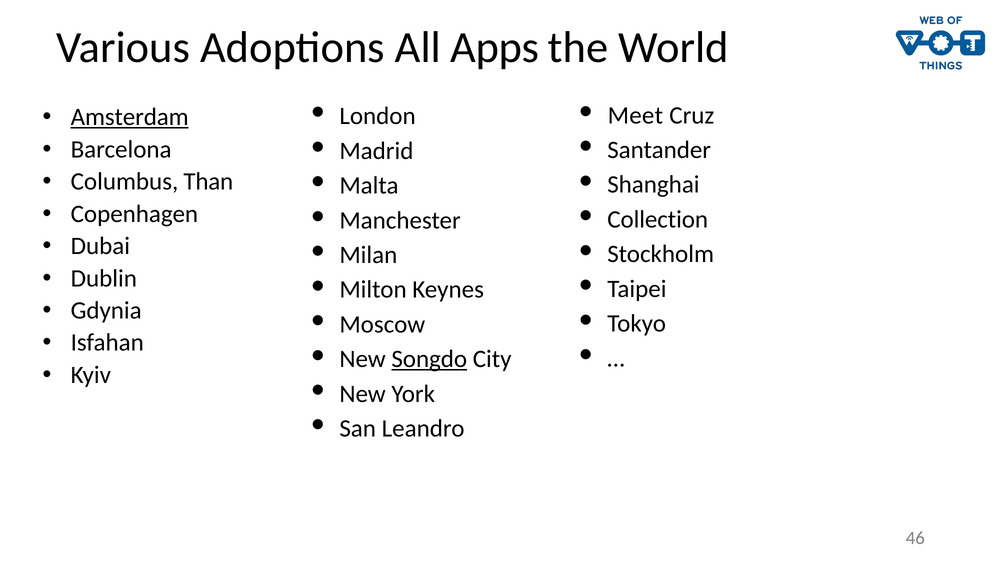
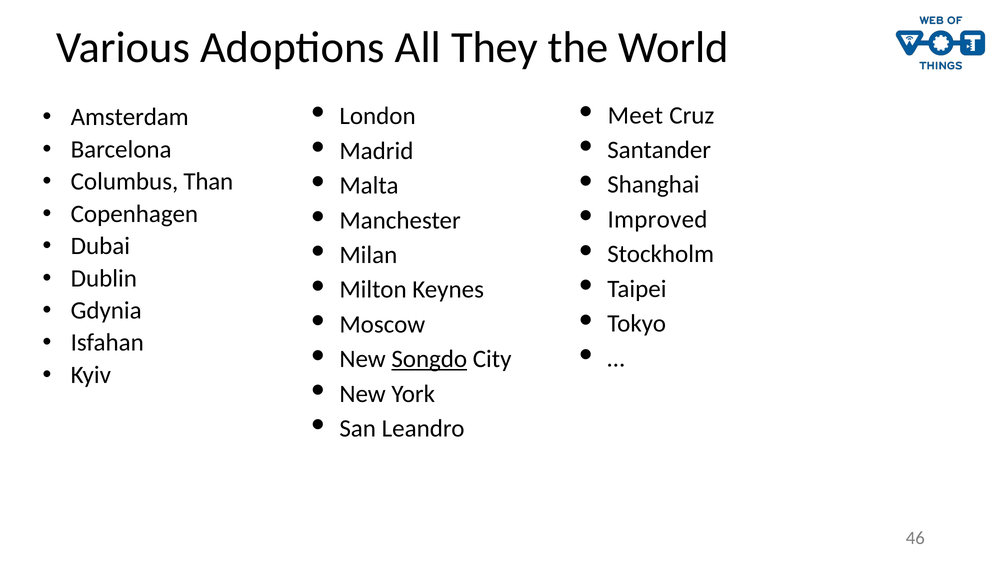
Apps: Apps -> They (495, 48)
Amsterdam underline: present -> none (130, 117)
Collection: Collection -> Improved (658, 219)
